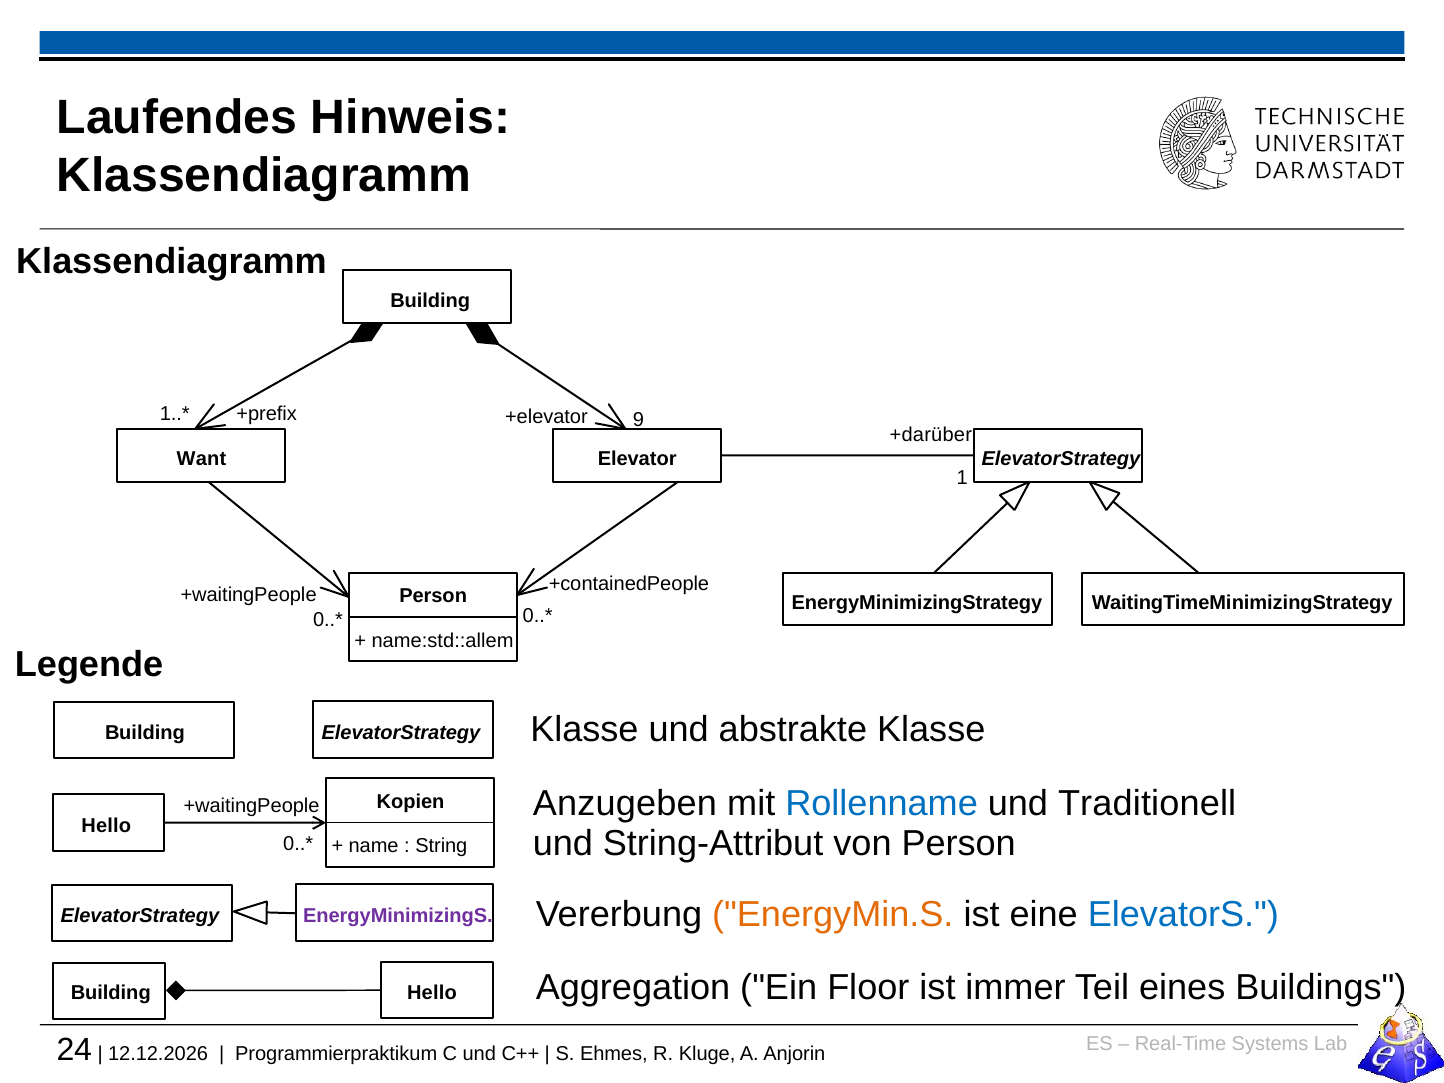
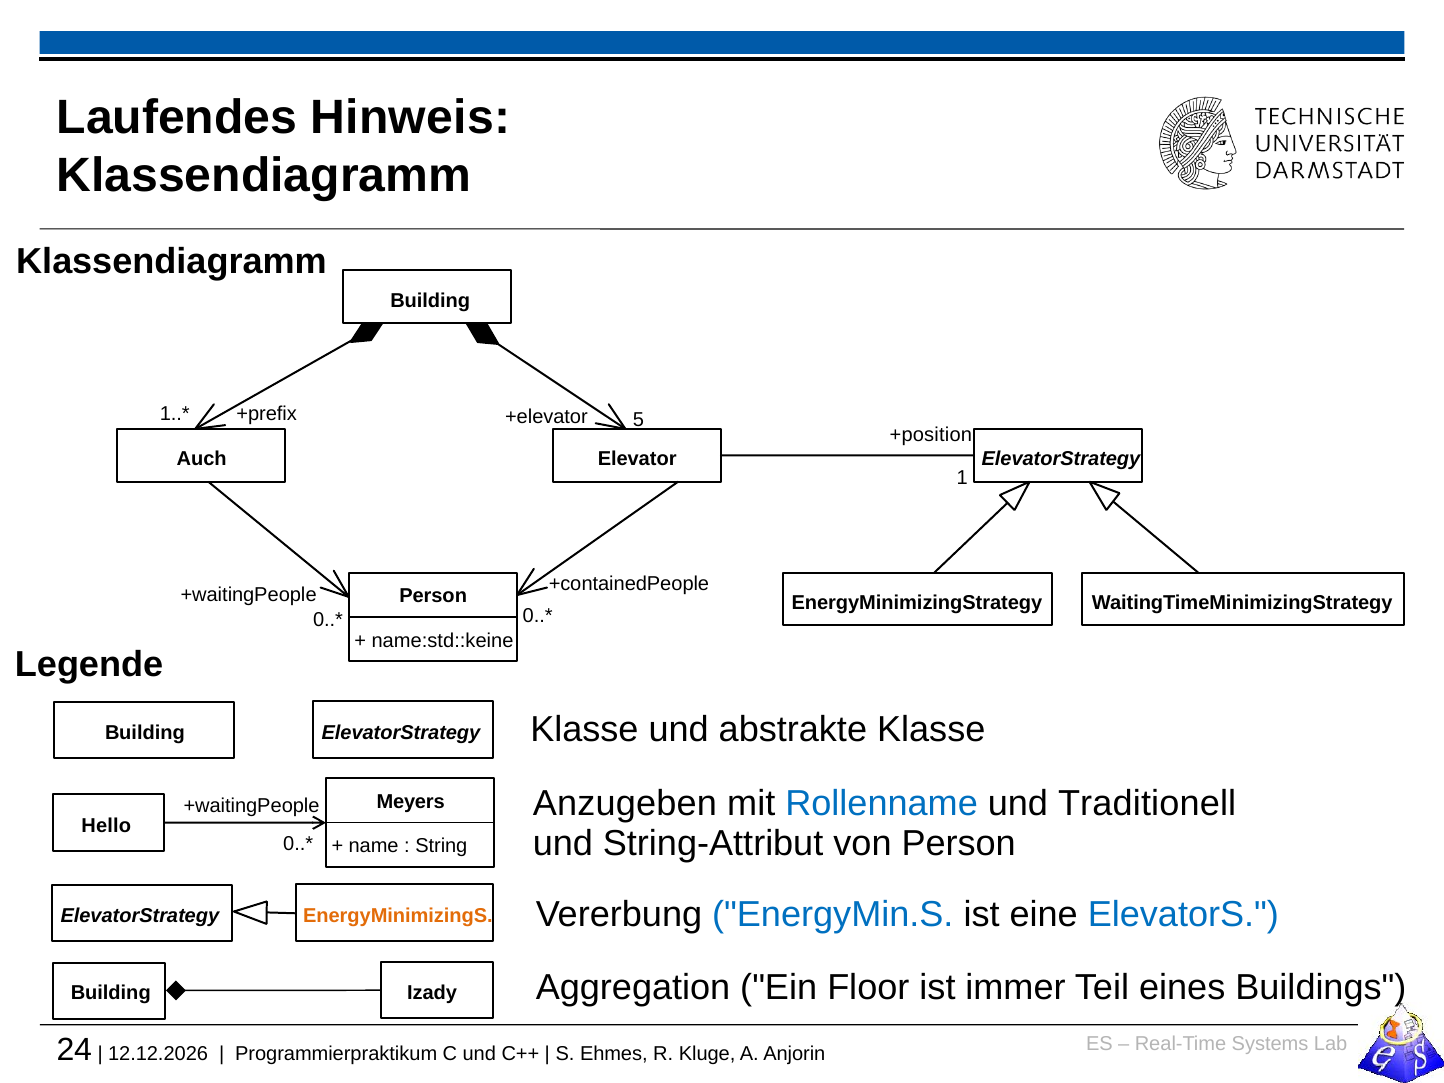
9: 9 -> 5 (638, 420)
+darüber: +darüber -> +position (931, 435)
Want: Want -> Auch (202, 459)
name:std::allem: name:std::allem -> name:std::keine (443, 641)
Kopien: Kopien -> Meyers (411, 802)
EnergyMinimizingS colour: purple -> orange (398, 916)
EnergyMin.S colour: orange -> blue (833, 915)
Building Hello: Hello -> Izady (432, 992)
